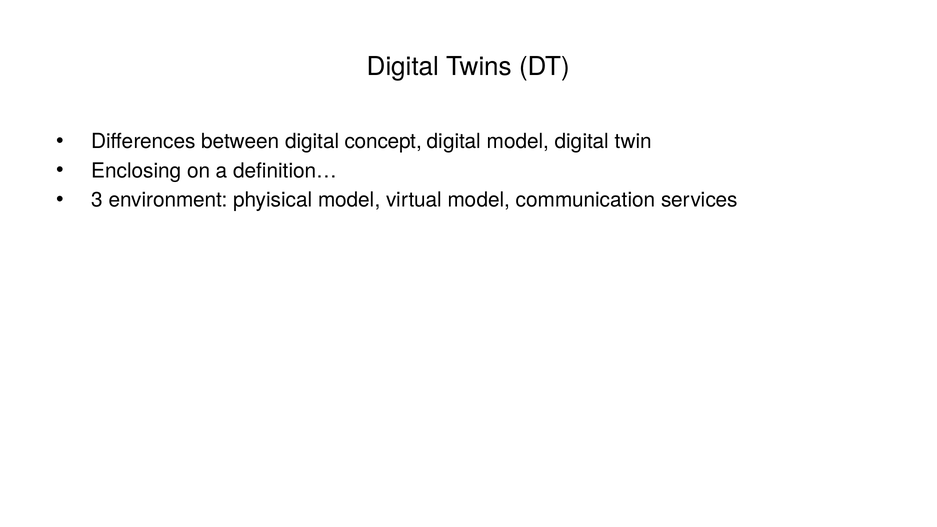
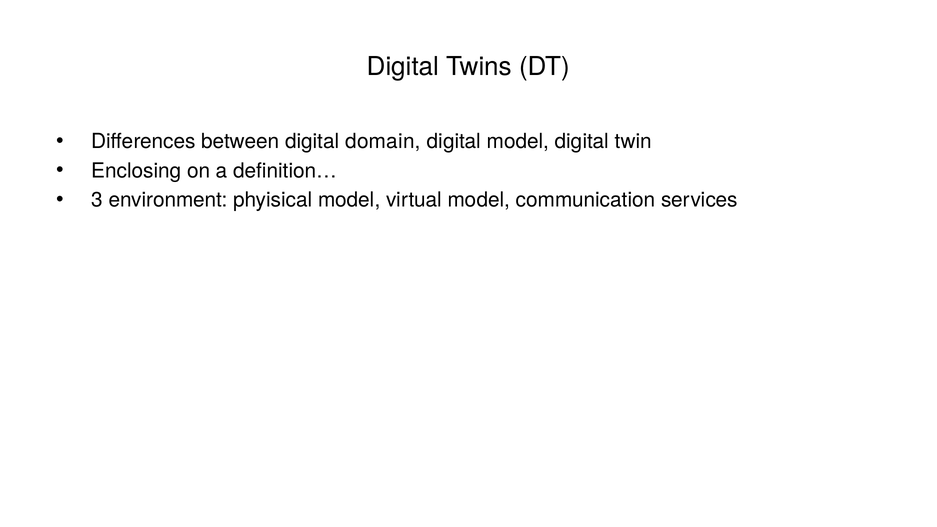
concept: concept -> domain (383, 142)
